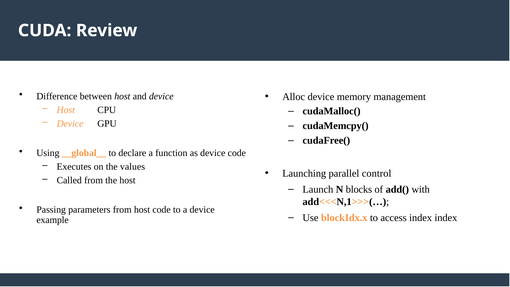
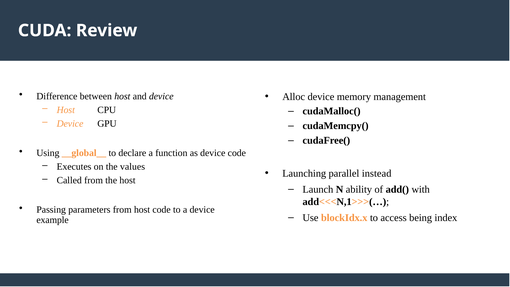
control: control -> instead (377, 173)
blocks: blocks -> ability (359, 189)
access index: index -> being (421, 218)
